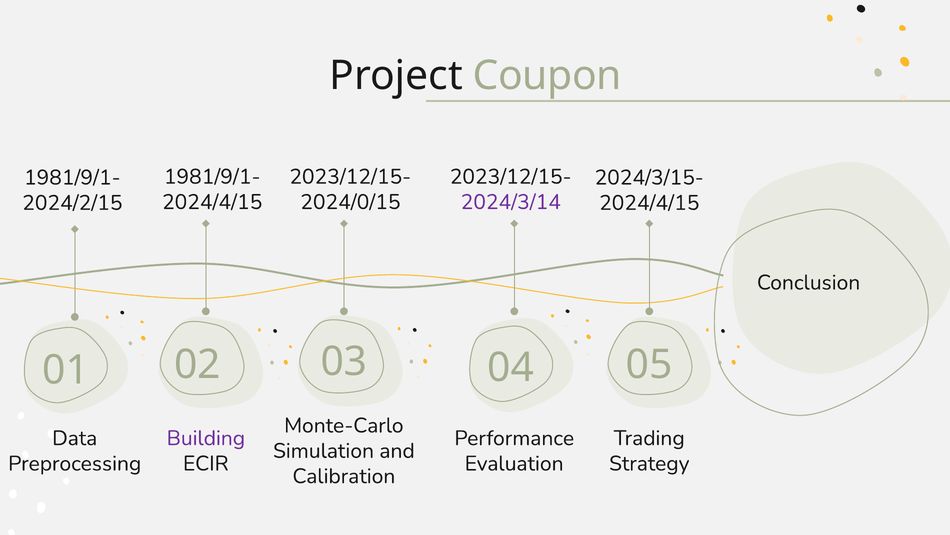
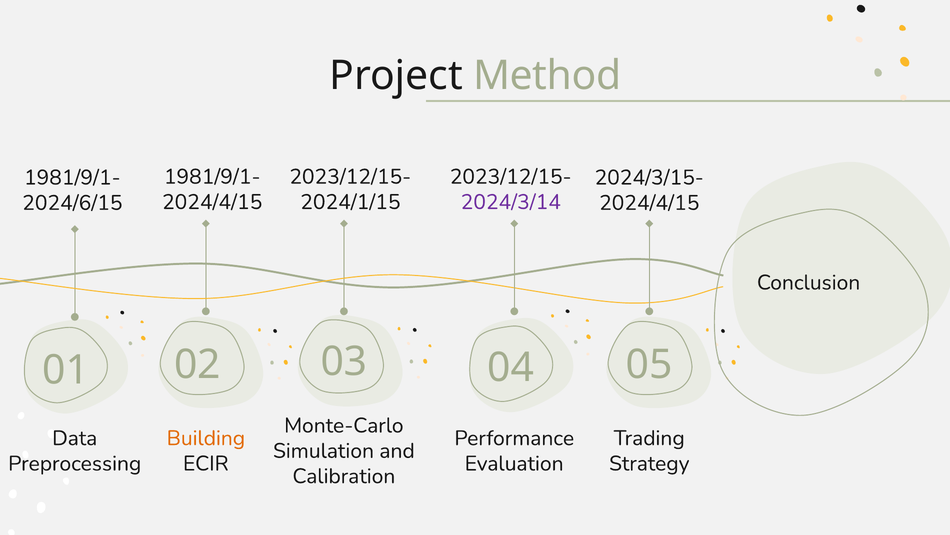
Coupon: Coupon -> Method (547, 76)
2024/0/15: 2024/0/15 -> 2024/1/15 (350, 202)
2024/2/15: 2024/2/15 -> 2024/6/15 (72, 203)
Building colour: purple -> orange (206, 438)
